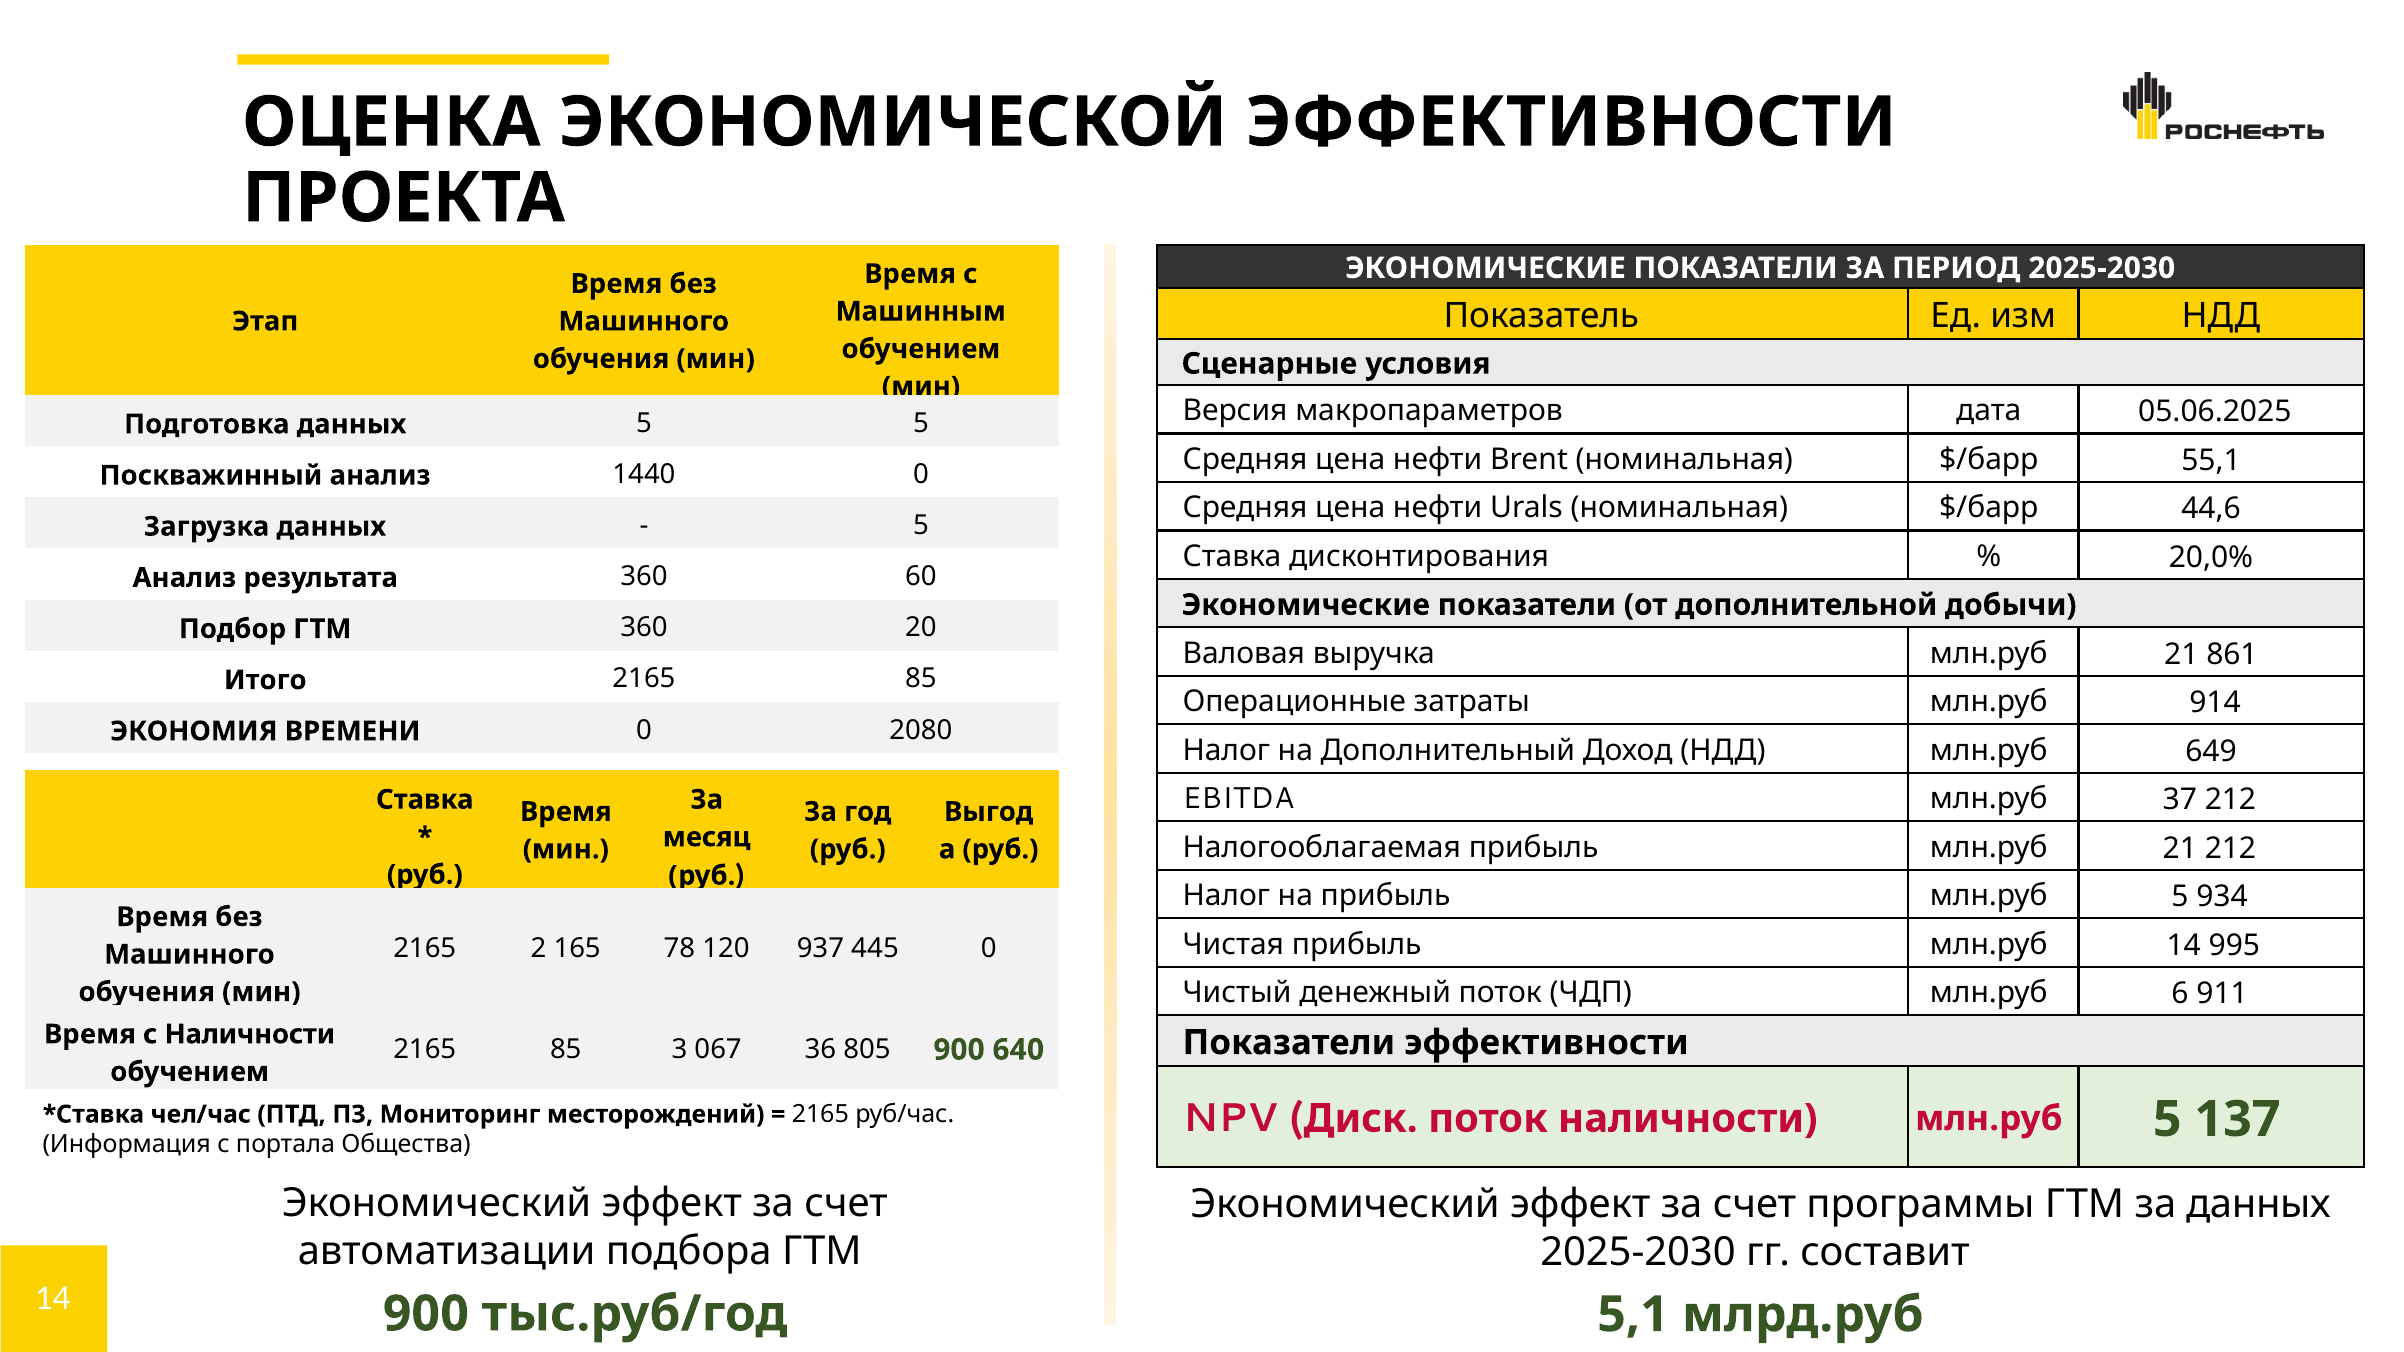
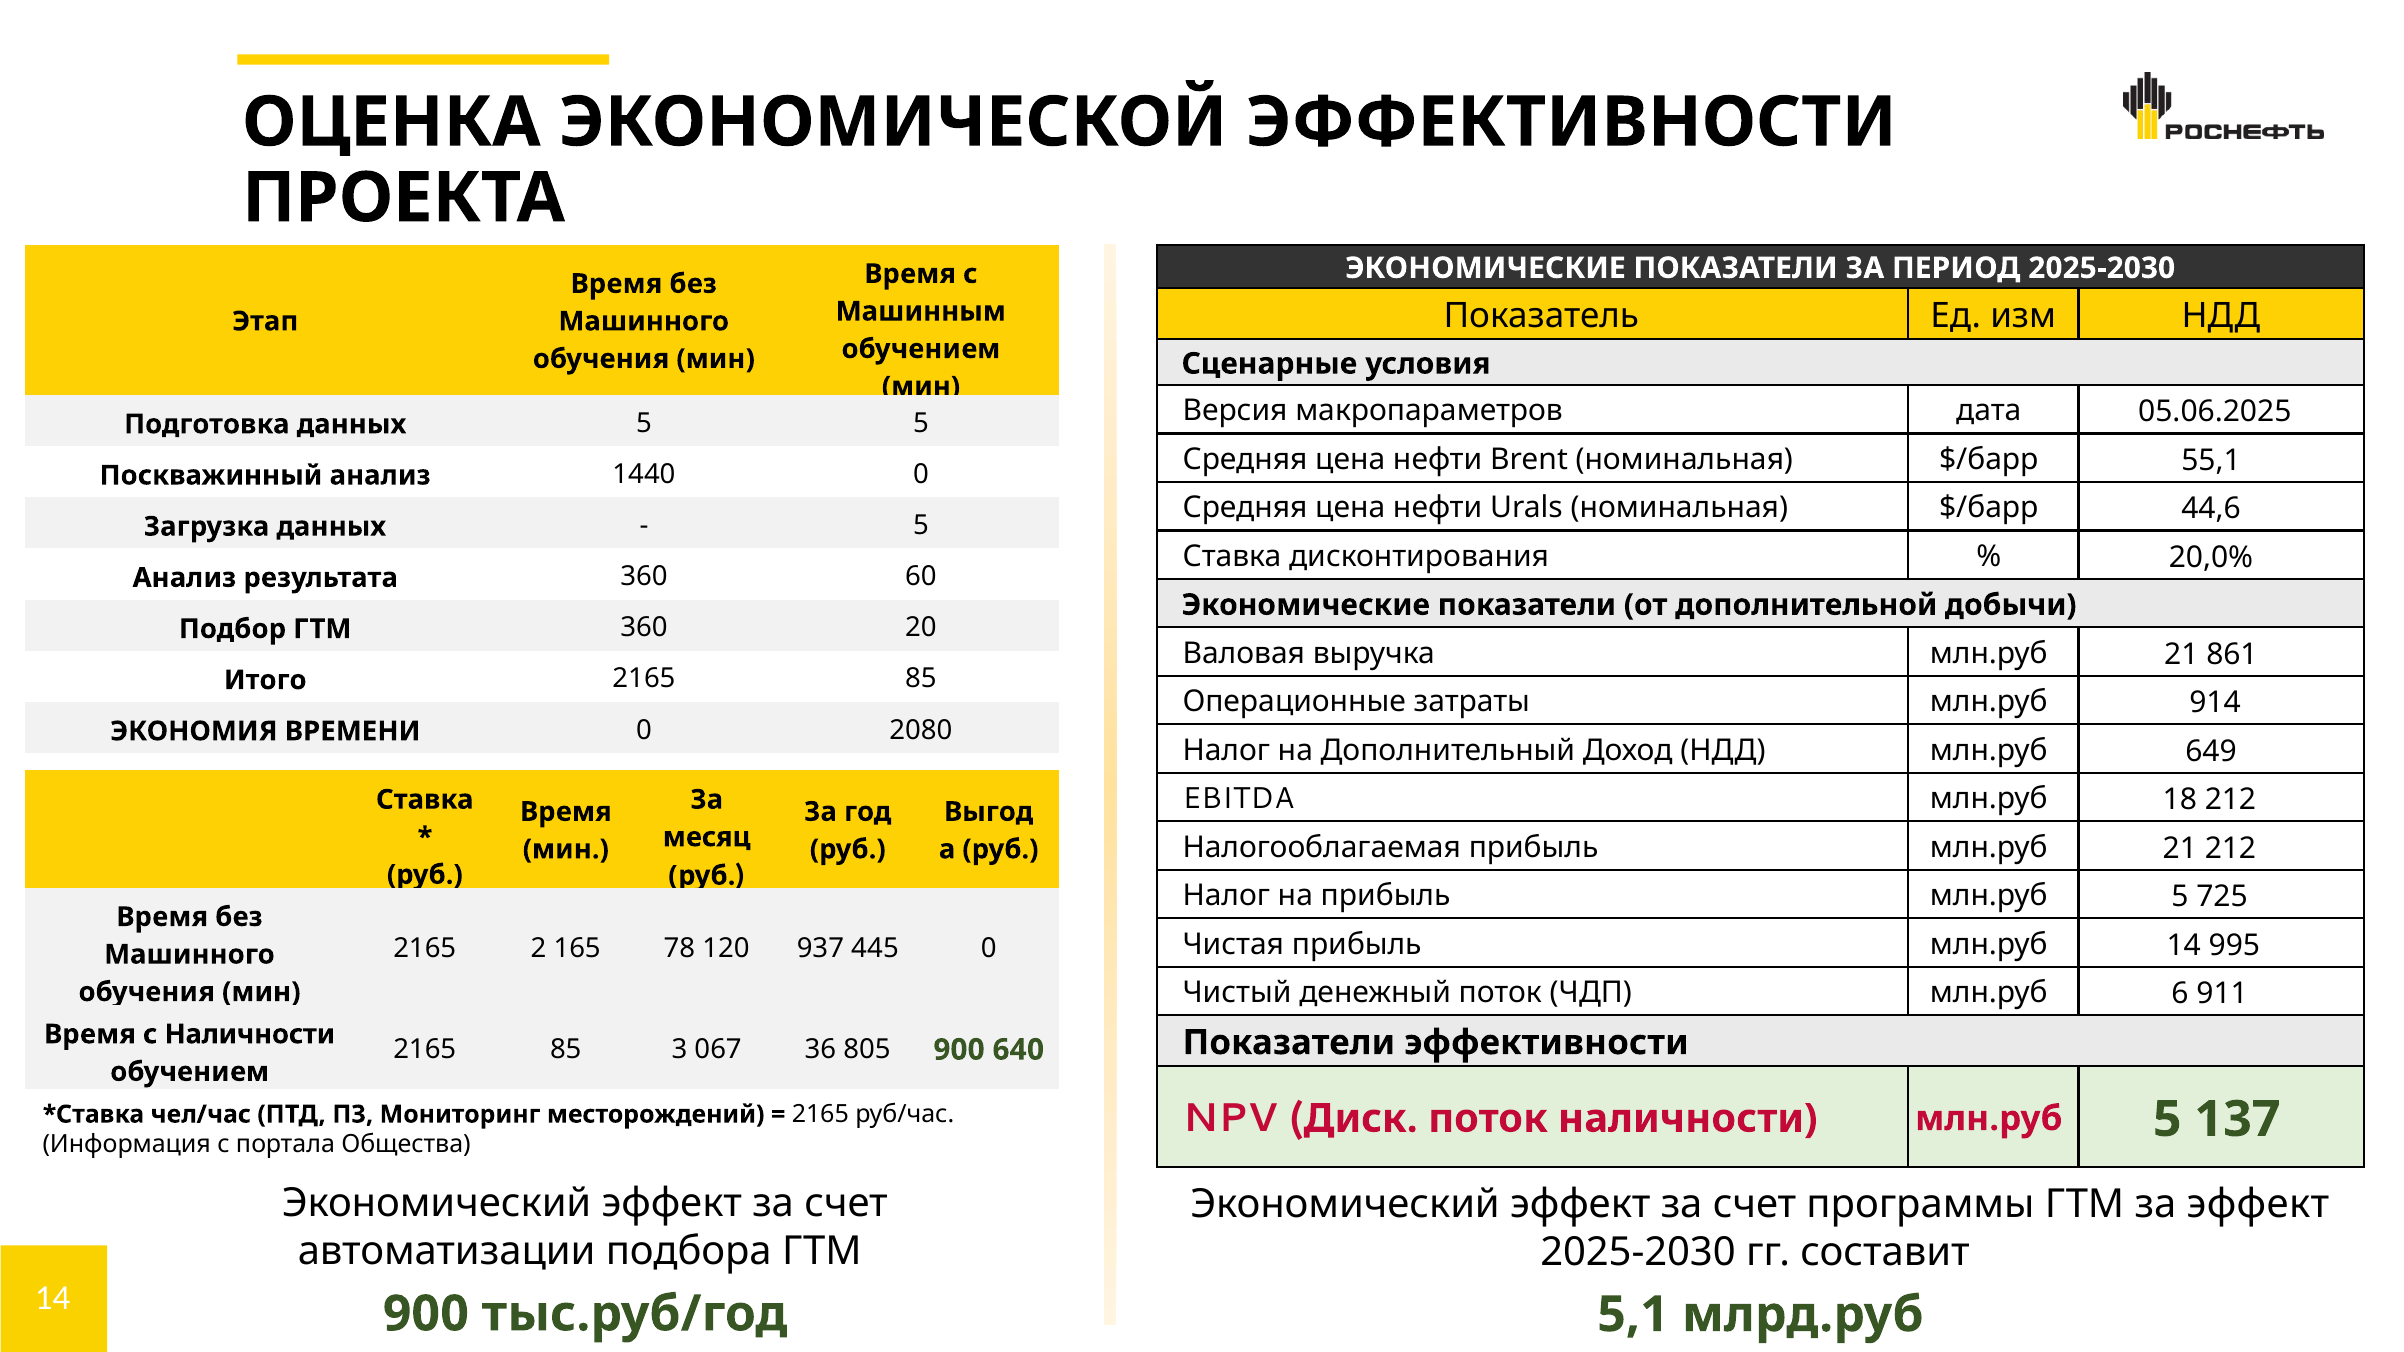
37: 37 -> 18 (2180, 800)
934: 934 -> 725 (2222, 897)
за данных: данных -> эффект (2258, 1205)
